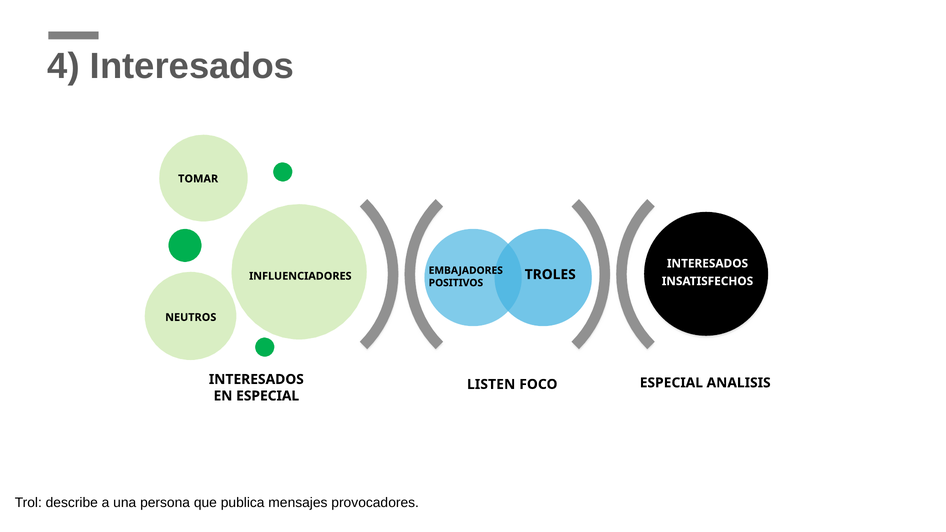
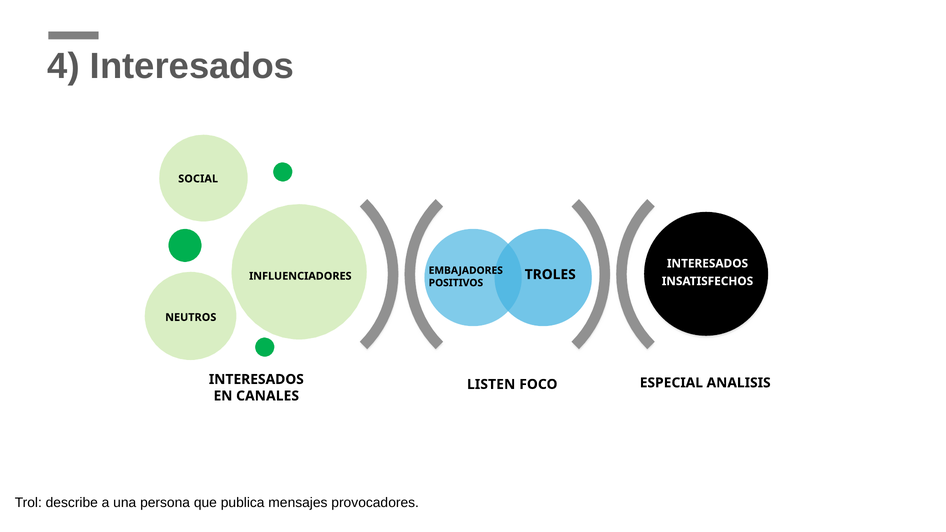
TOMAR: TOMAR -> SOCIAL (198, 179)
EN ESPECIAL: ESPECIAL -> CANALES (268, 396)
